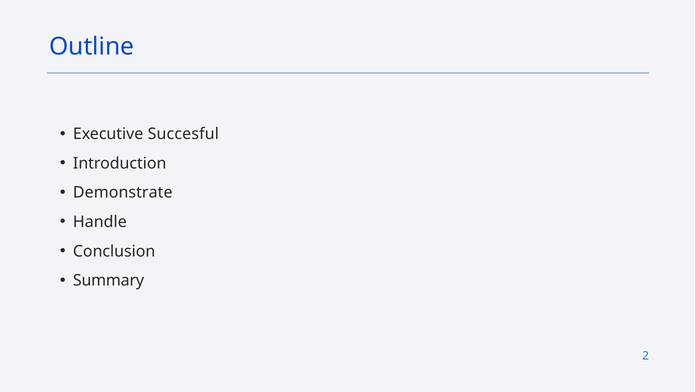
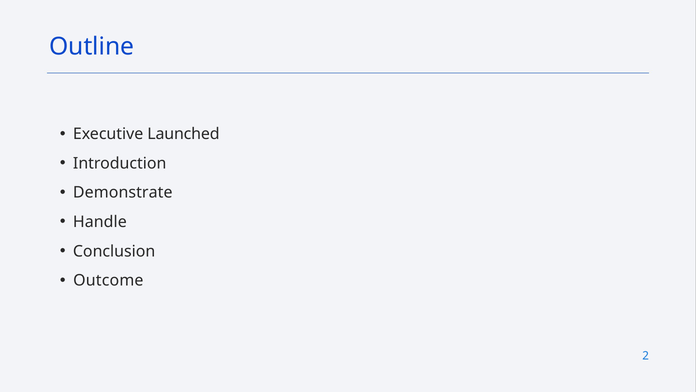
Succesful: Succesful -> Launched (183, 134)
Summary: Summary -> Outcome (108, 280)
